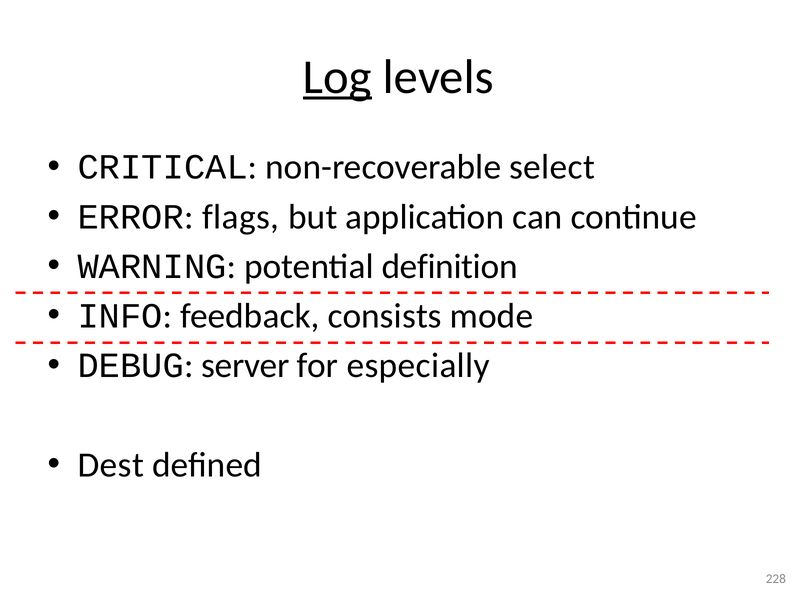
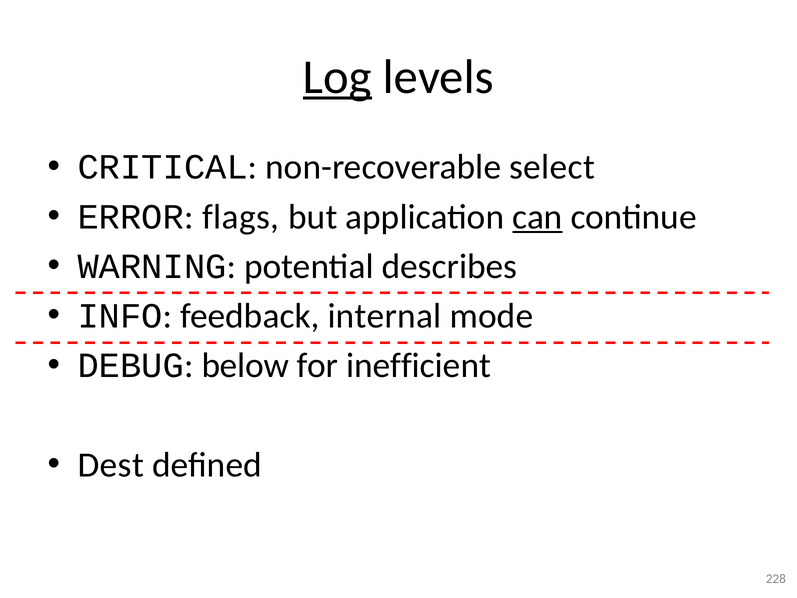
can underline: none -> present (537, 217)
definition: definition -> describes (449, 266)
consists: consists -> internal (385, 316)
server: server -> below (245, 366)
especially: especially -> inefficient (419, 366)
